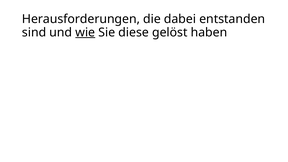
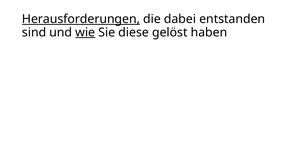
Herausforderungen underline: none -> present (81, 19)
